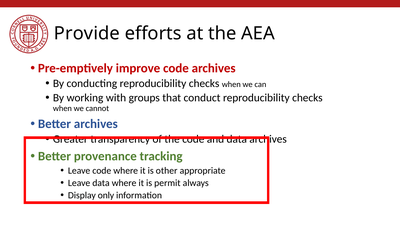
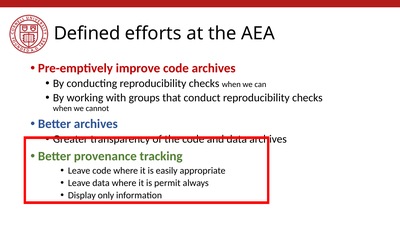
Provide: Provide -> Defined (87, 34)
other: other -> easily (167, 171)
